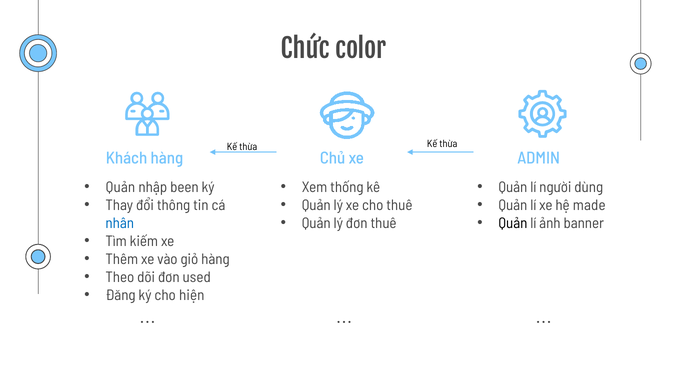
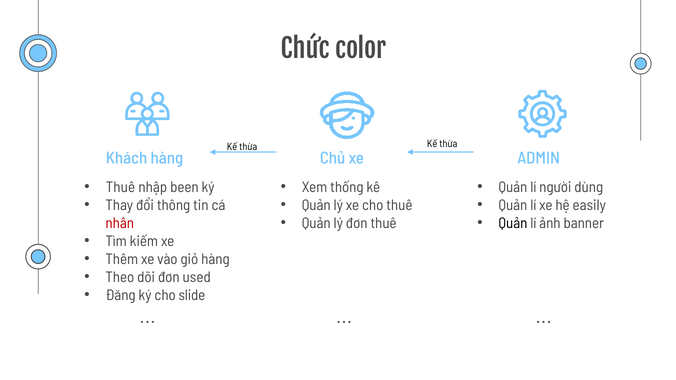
Quản: Quản -> Thuê (120, 188)
made: made -> easily (589, 206)
nhân colour: blue -> red (120, 224)
hiện: hiện -> slide (192, 296)
